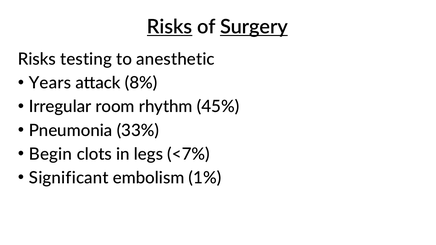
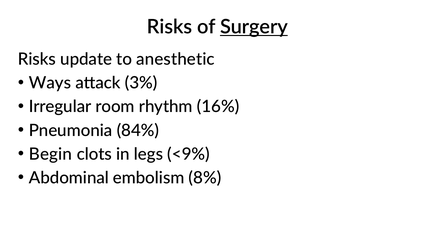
Risks underline: present -> none (170, 27)
testing: testing -> update (86, 59)
Years: Years -> Ways (50, 83)
8%: 8% -> 3% (141, 83)
45%: 45% -> 16% (218, 107)
33%: 33% -> 84% (138, 131)
<7%: <7% -> <9% (189, 154)
Significant: Significant -> Abdominal (69, 178)
1%: 1% -> 8% (205, 178)
